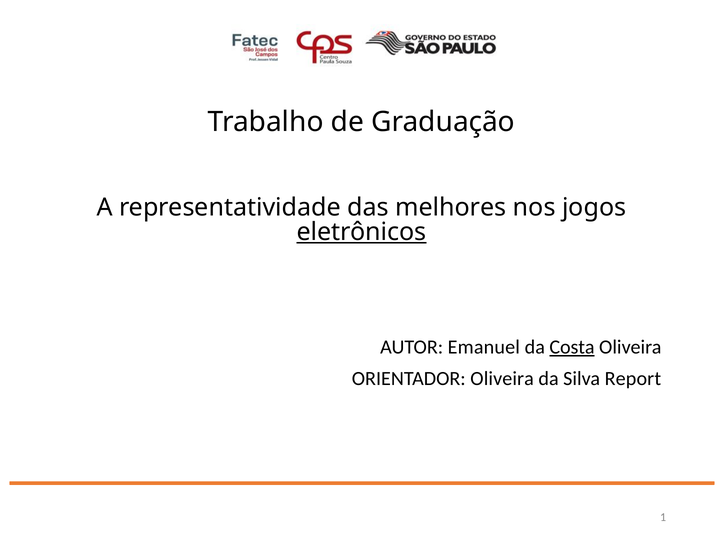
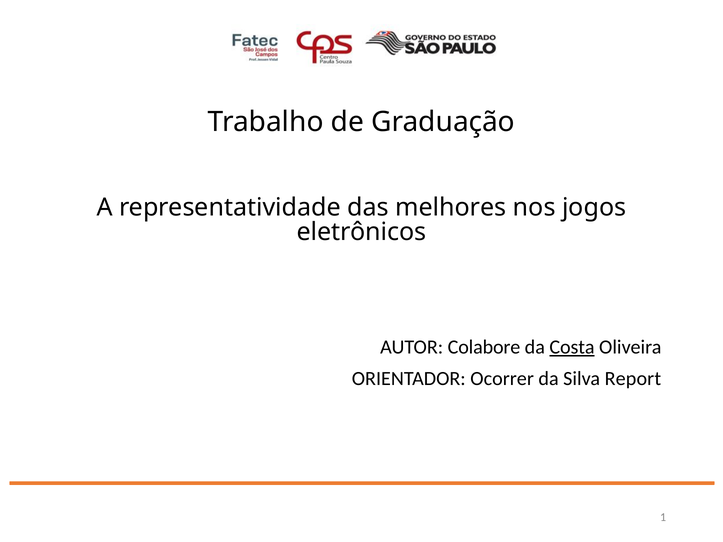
eletrônicos underline: present -> none (361, 232)
Emanuel: Emanuel -> Colabore (484, 347)
ORIENTADOR Oliveira: Oliveira -> Ocorrer (502, 379)
